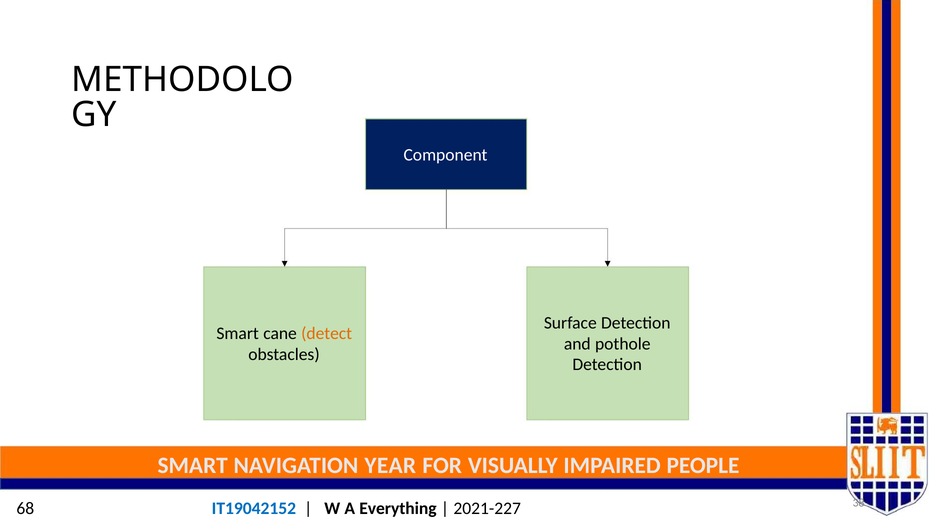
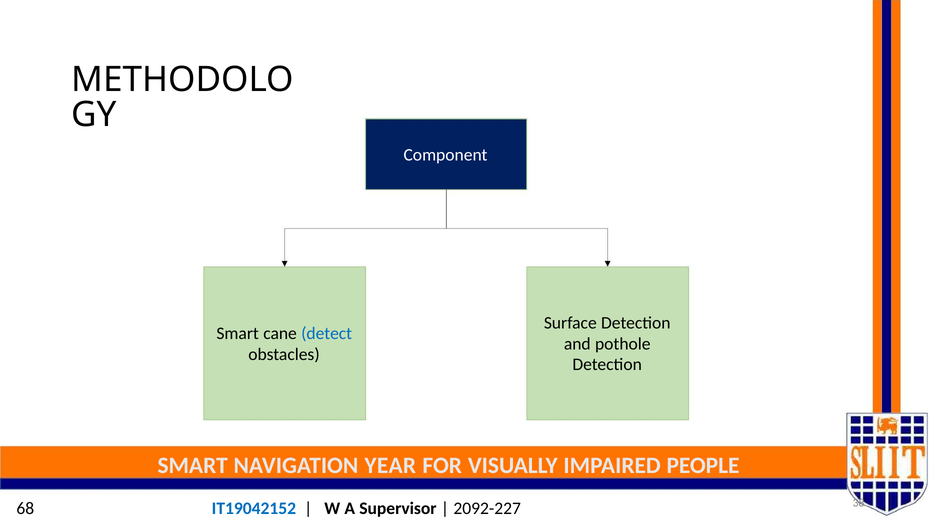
detect colour: orange -> blue (327, 333)
Everything: Everything -> Supervisor (398, 508)
2021-227: 2021-227 -> 2092-227 (487, 508)
